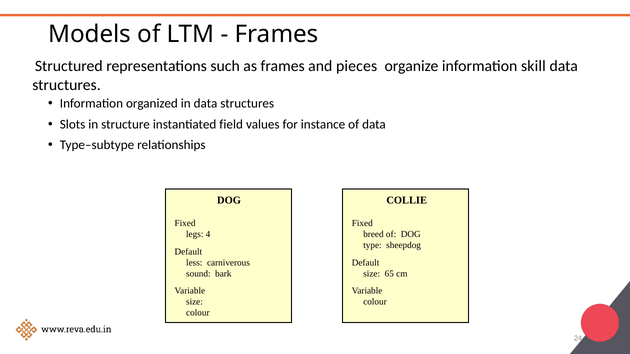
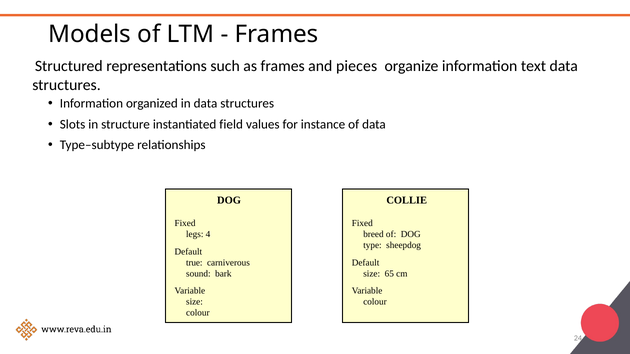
skill: skill -> text (533, 66)
less: less -> true (194, 263)
